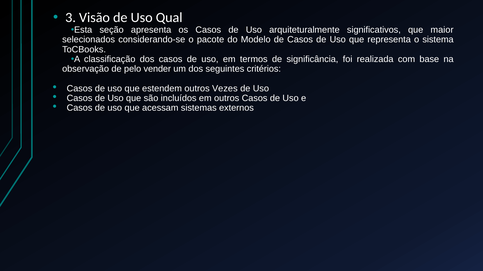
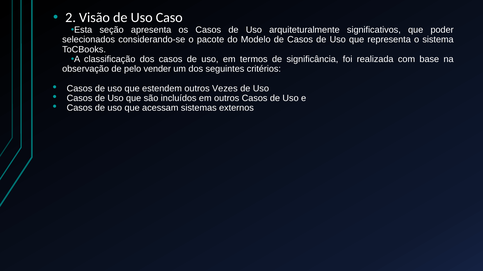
3: 3 -> 2 (71, 17)
Qual: Qual -> Caso (169, 17)
maior: maior -> poder (442, 30)
